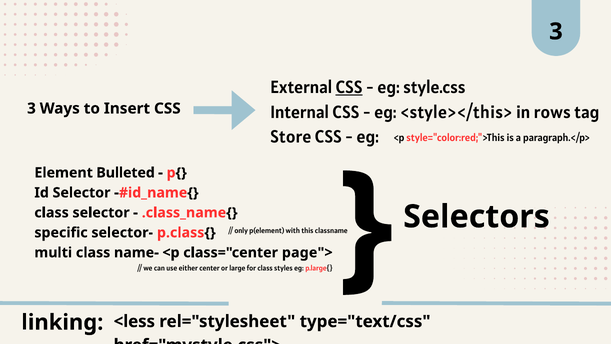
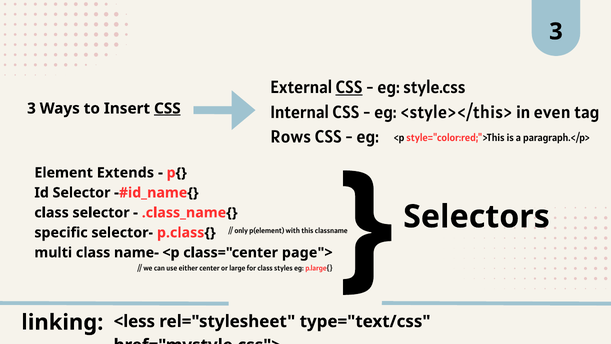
CSS underline: none -> present (167, 108)
rows: rows -> even (552, 112)
Store: Store -> Rows (291, 137)
Bulleted: Bulleted -> Extends (125, 173)
